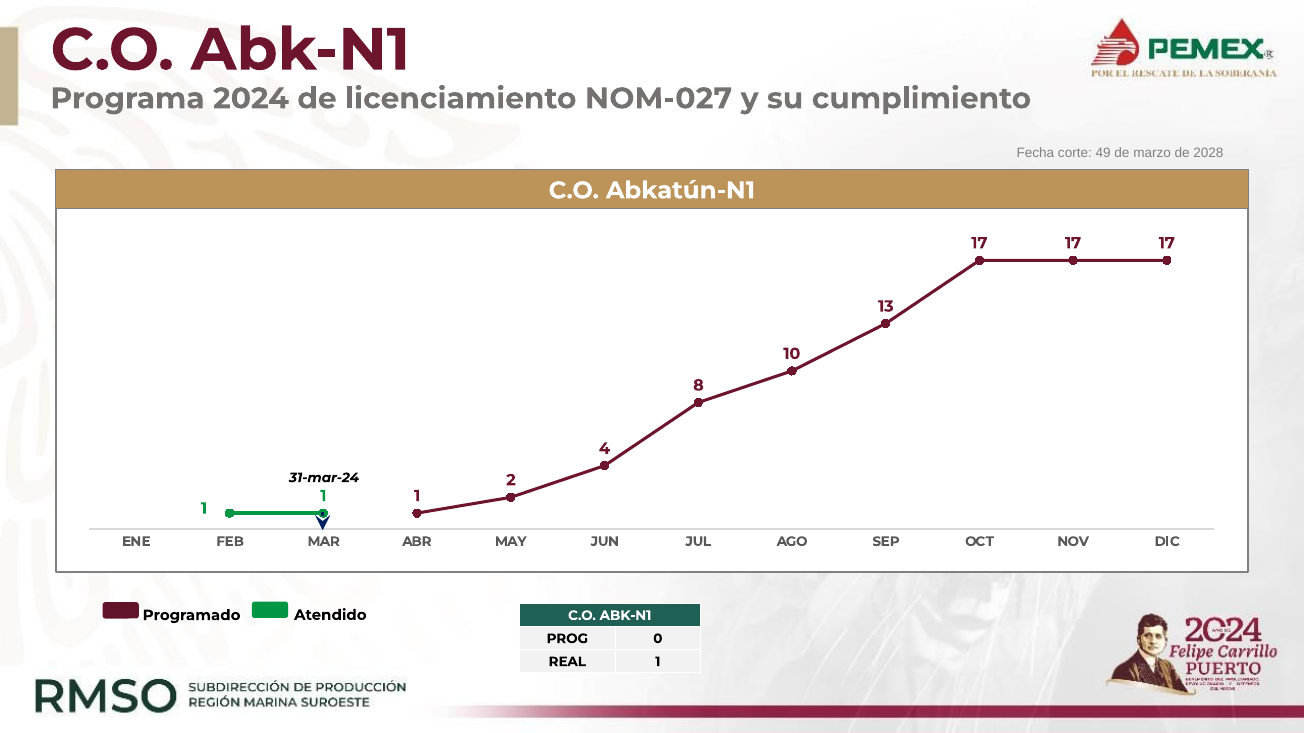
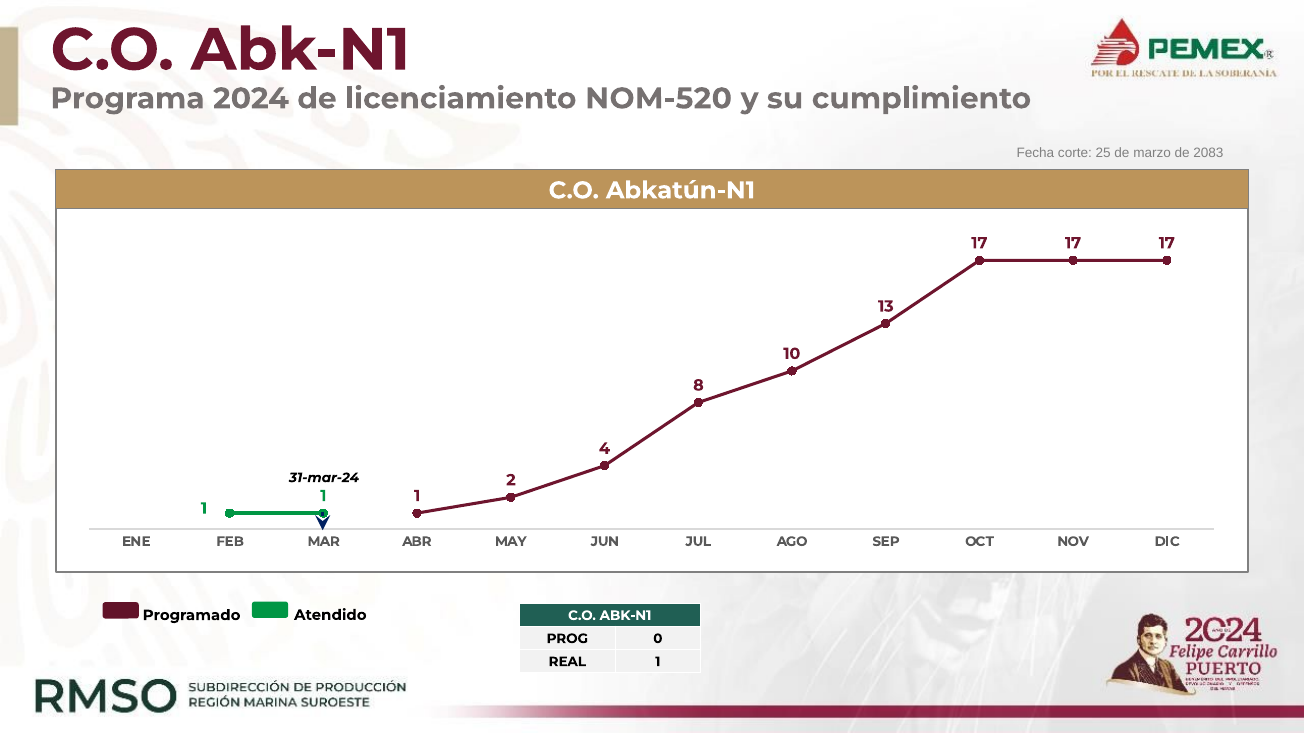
NOM-027: NOM-027 -> NOM-520 (658, 99)
49: 49 -> 25 (1103, 153)
2028: 2028 -> 2083 (1208, 153)
